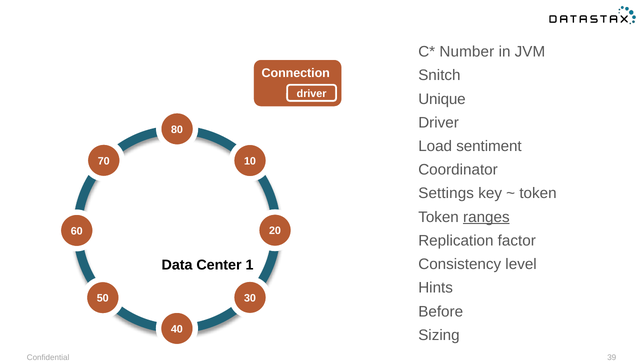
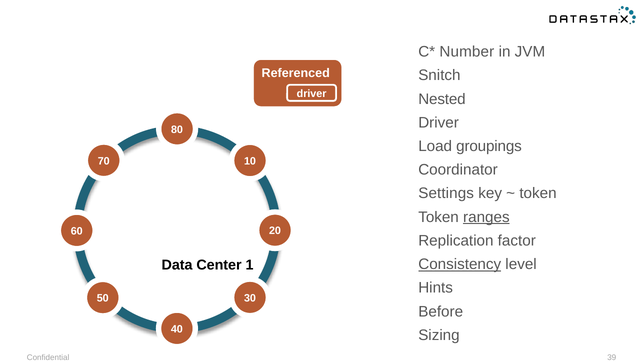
Connection: Connection -> Referenced (296, 73)
Unique: Unique -> Nested (442, 99)
sentiment: sentiment -> groupings (489, 146)
Consistency underline: none -> present (460, 264)
